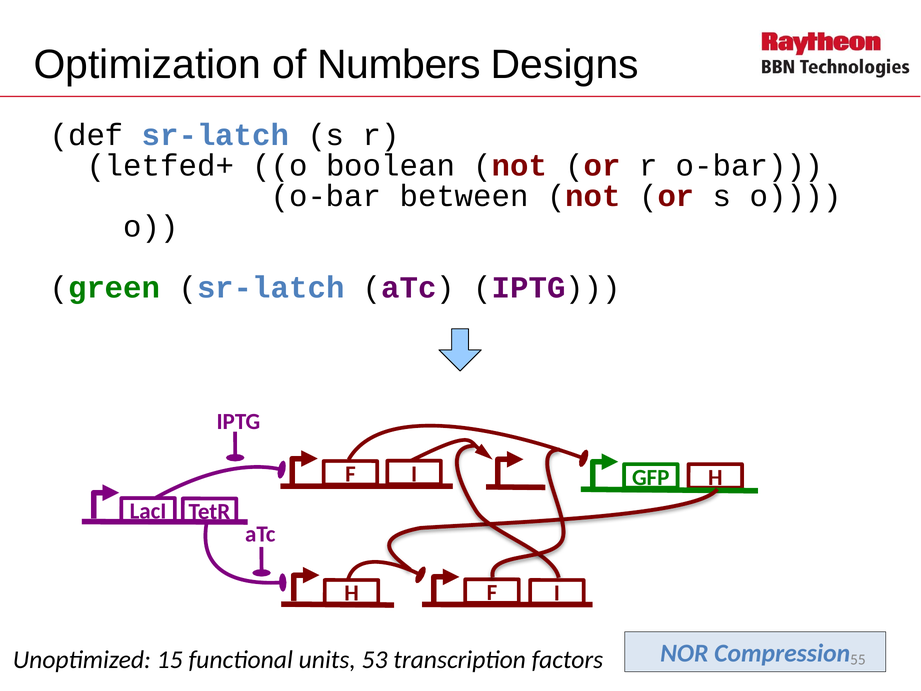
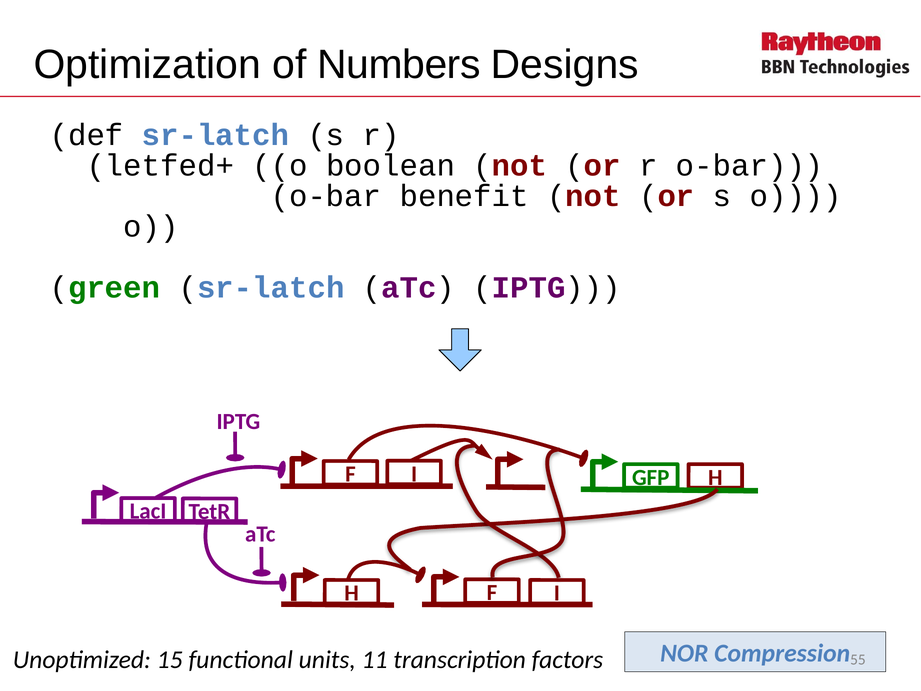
between: between -> benefit (464, 196)
53: 53 -> 11 (375, 659)
